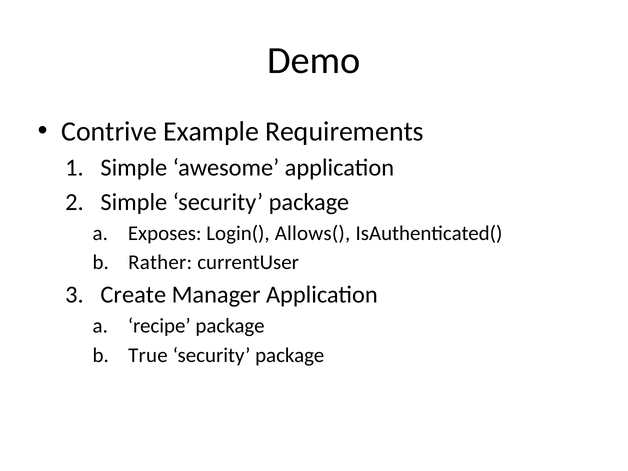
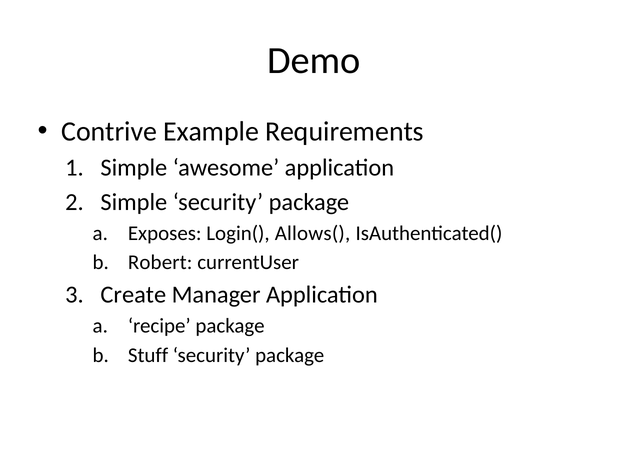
Rather: Rather -> Robert (160, 262)
True: True -> Stuff (148, 355)
